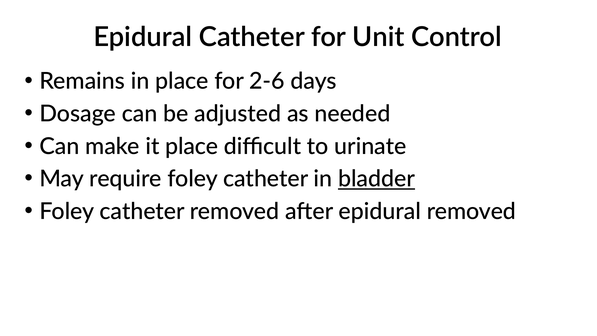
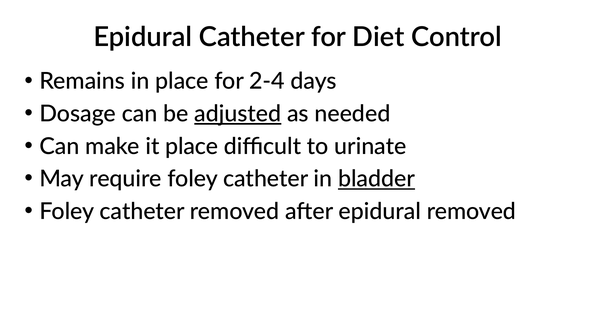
Unit: Unit -> Diet (378, 37)
2-6: 2-6 -> 2-4 (267, 81)
adjusted underline: none -> present (238, 114)
